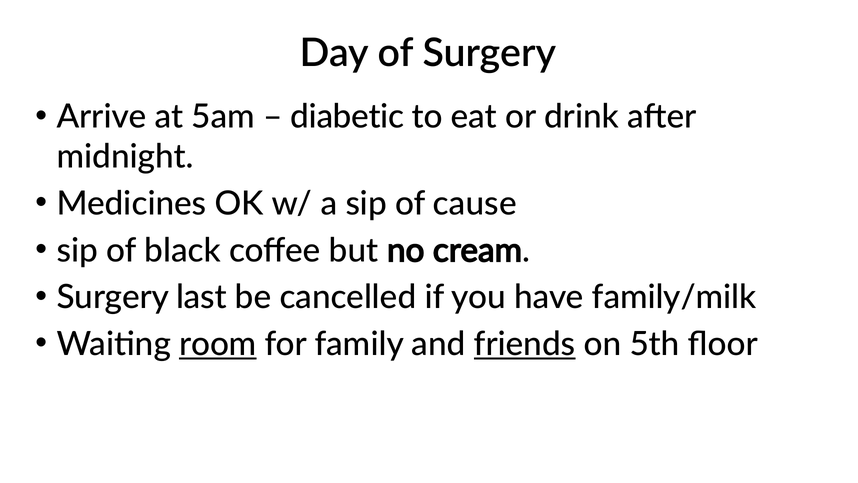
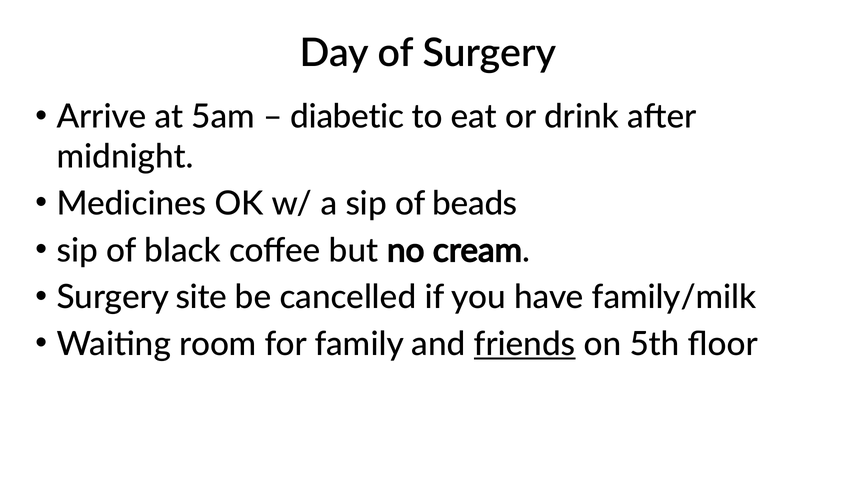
cause: cause -> beads (475, 204)
last: last -> site (201, 297)
room underline: present -> none (218, 344)
